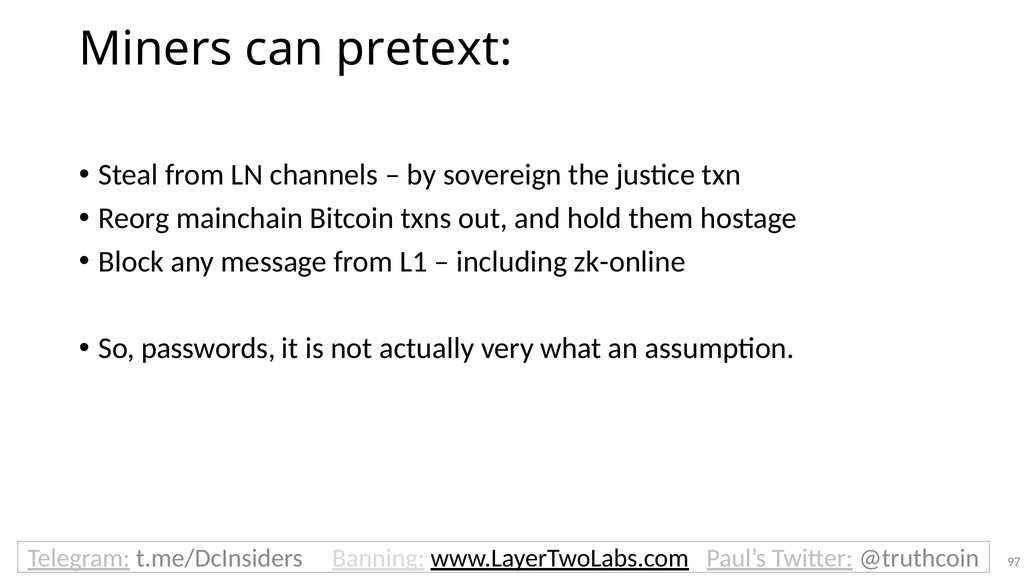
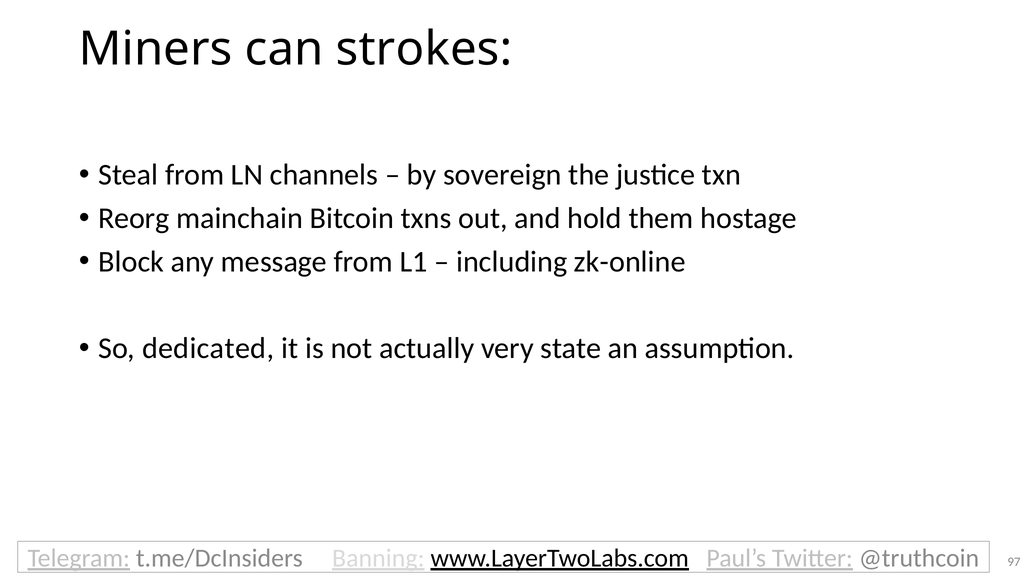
pretext: pretext -> strokes (424, 49)
passwords: passwords -> dedicated (208, 349)
what: what -> state (571, 349)
